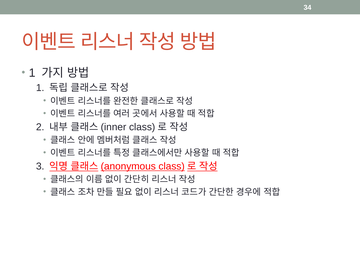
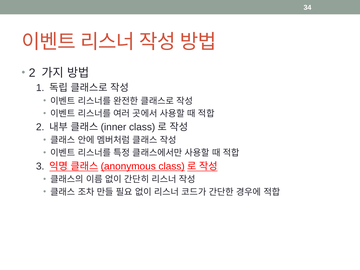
1: 1 -> 2 (32, 73)
